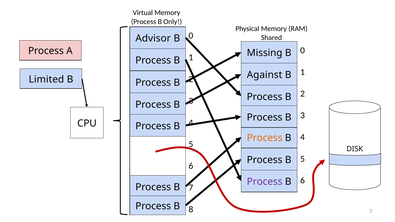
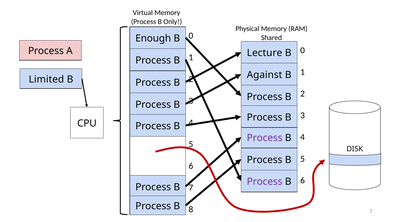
Advisor: Advisor -> Enough (153, 38)
Missing: Missing -> Lecture (265, 53)
Process colour: orange -> purple (265, 138)
